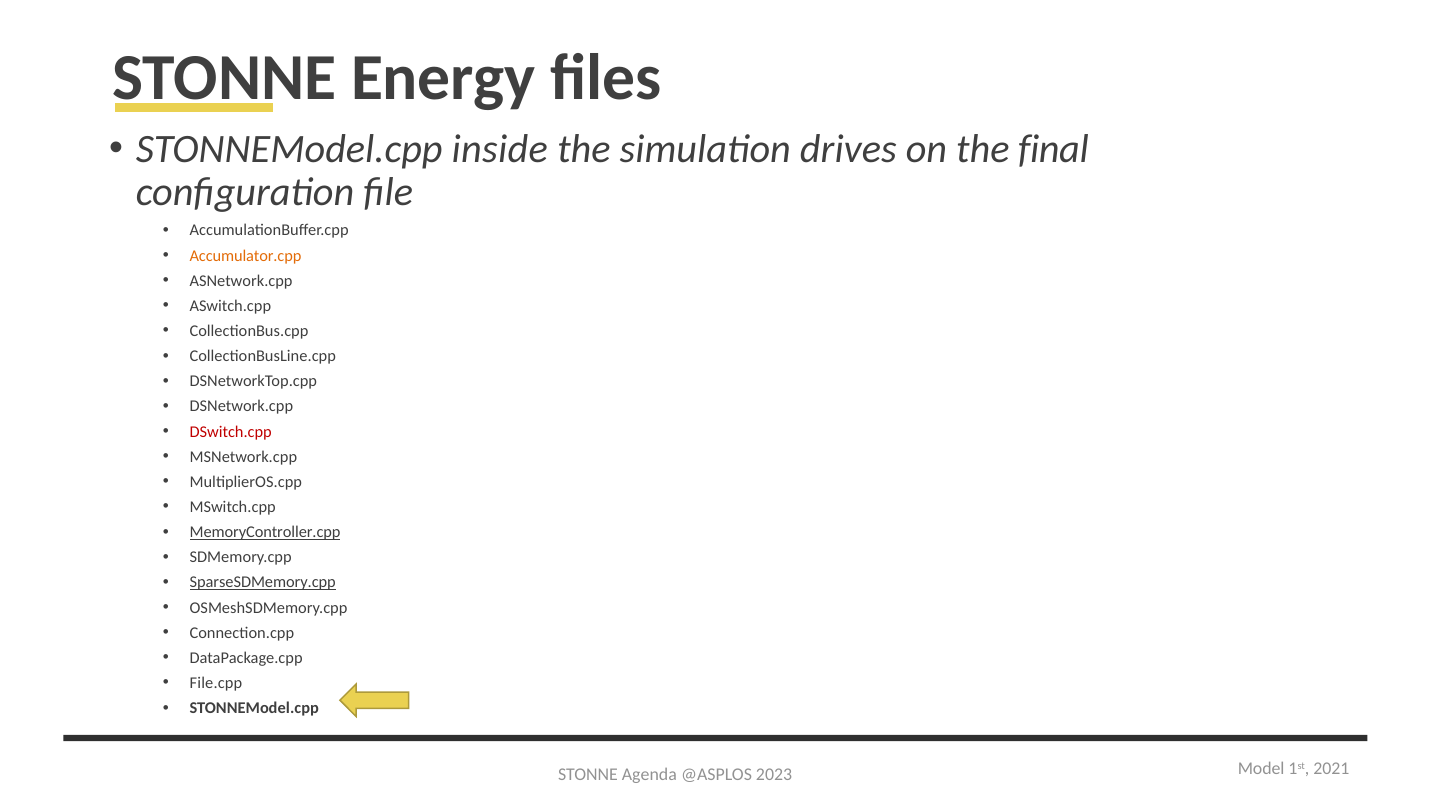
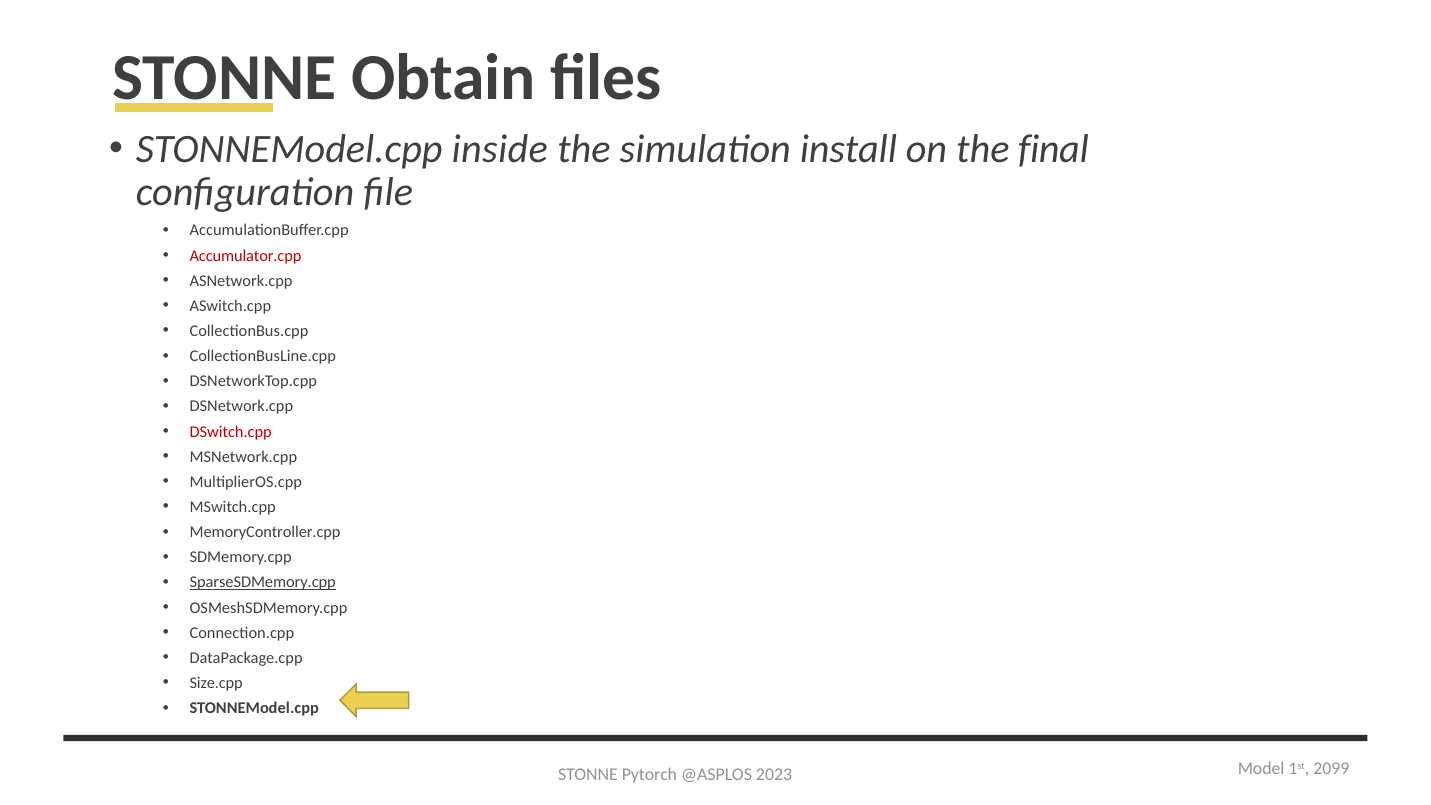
Energy: Energy -> Obtain (443, 78)
drives: drives -> install (848, 149)
Accumulator.cpp colour: orange -> red (245, 256)
MemoryController.cpp underline: present -> none (265, 532)
File.cpp: File.cpp -> Size.cpp (216, 683)
2021: 2021 -> 2099 (1331, 769)
Agenda: Agenda -> Pytorch (649, 774)
